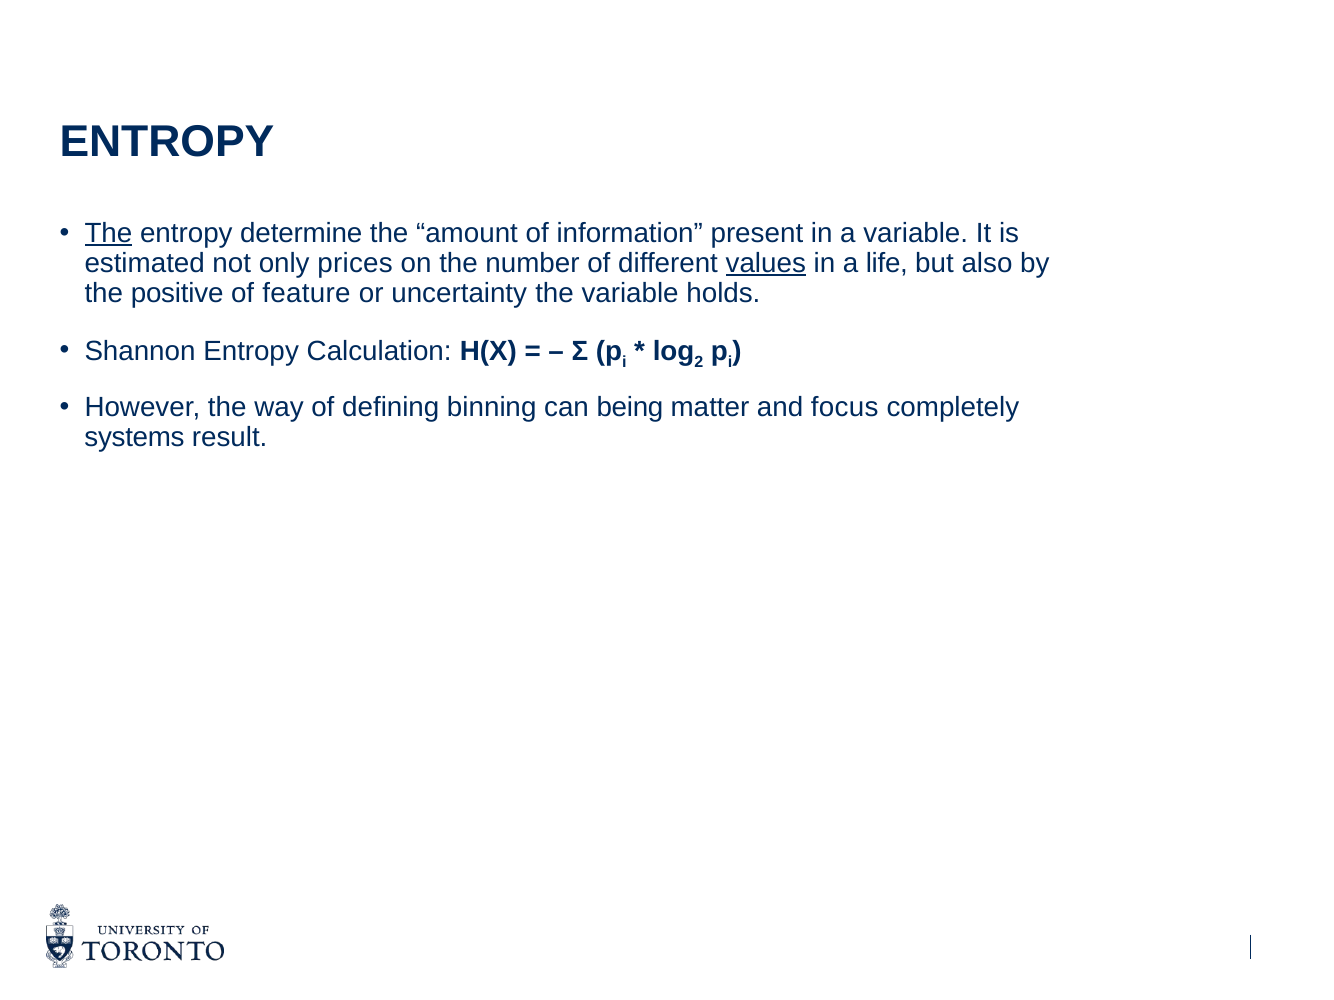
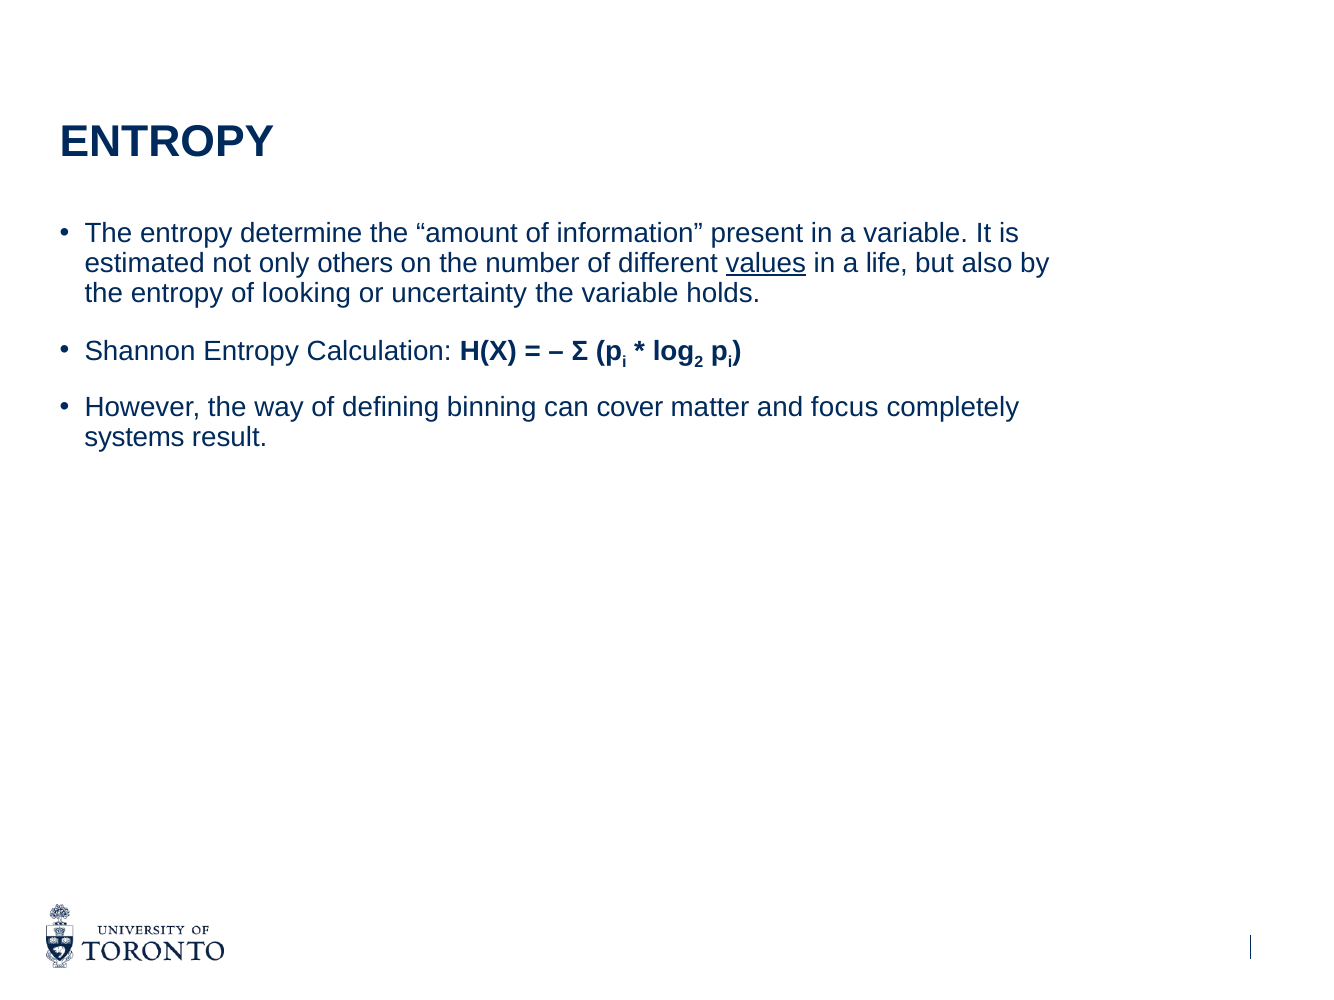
The underline: present -> none (108, 233)
prices: prices -> others (355, 263)
positive: positive -> entropy (177, 293)
feature: feature -> looking (307, 293)
being: being -> cover (630, 408)
